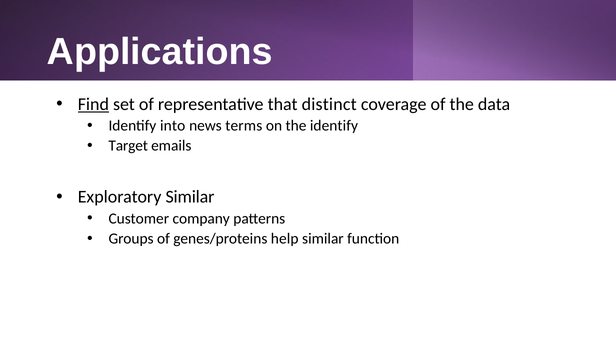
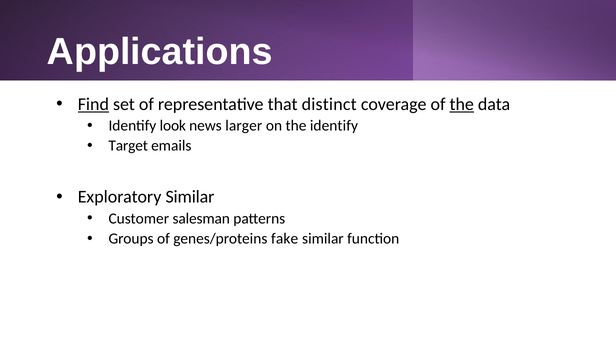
the underline: none -> present (462, 104)
into: into -> look (173, 126)
terms: terms -> larger (244, 126)
company: company -> salesman (201, 218)
help: help -> fake (285, 238)
